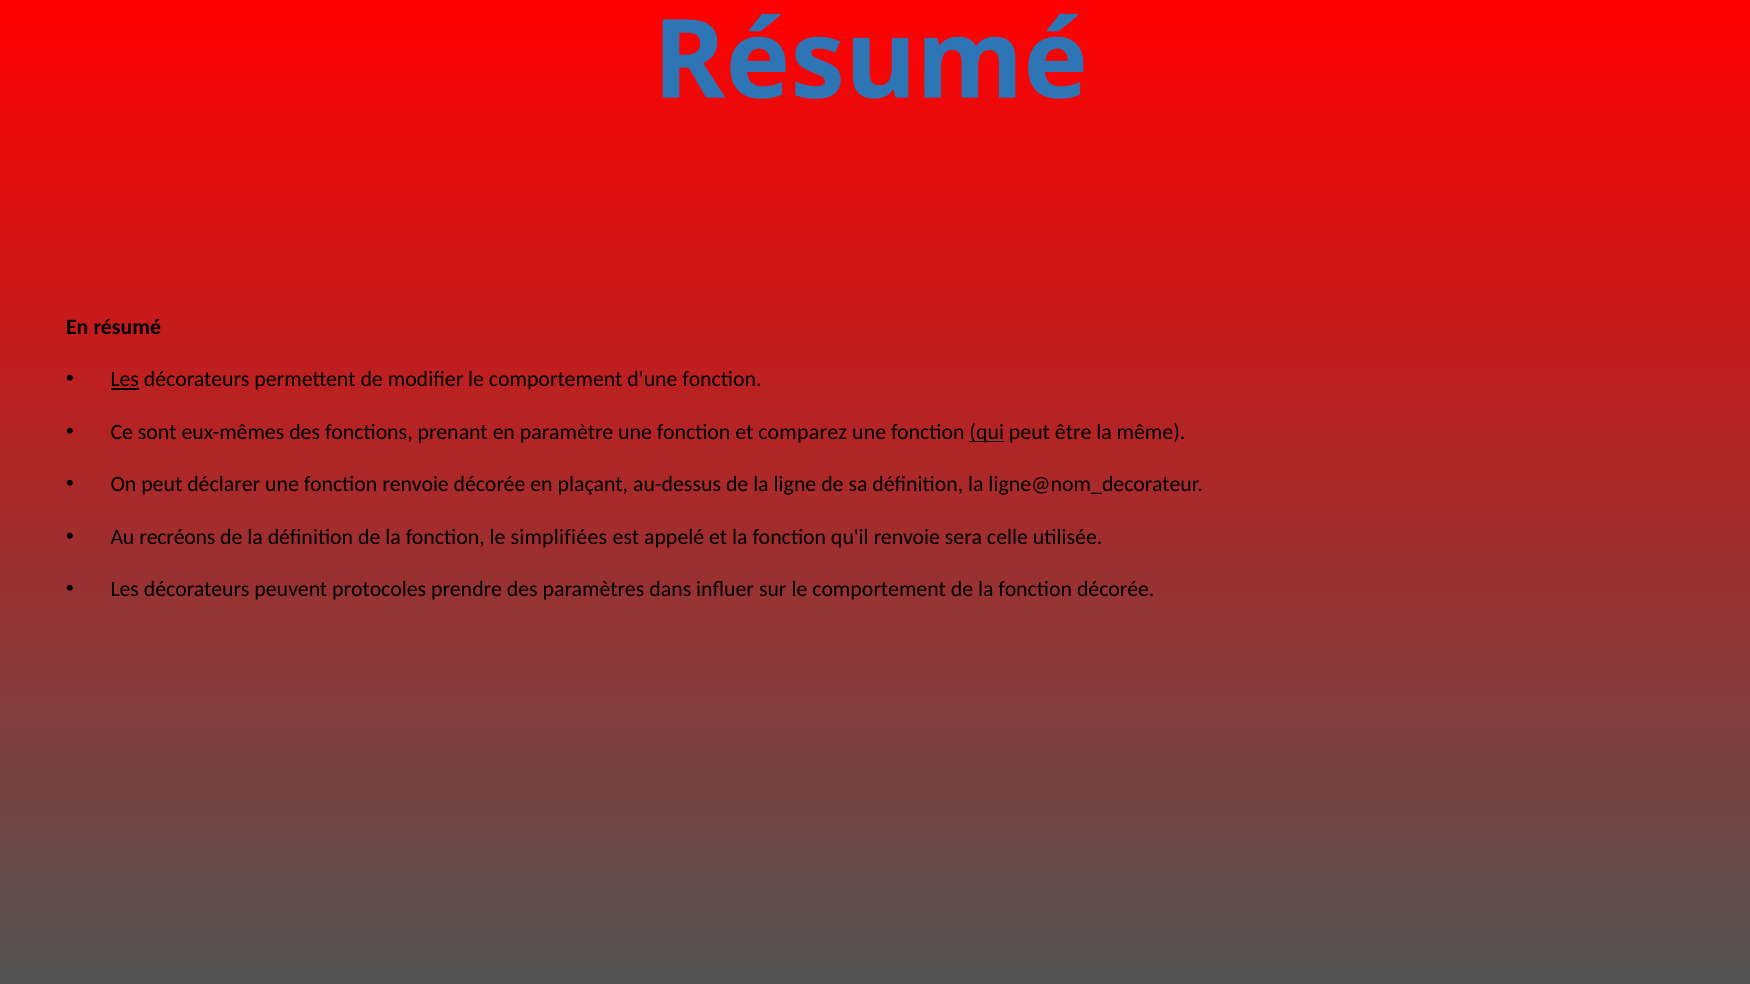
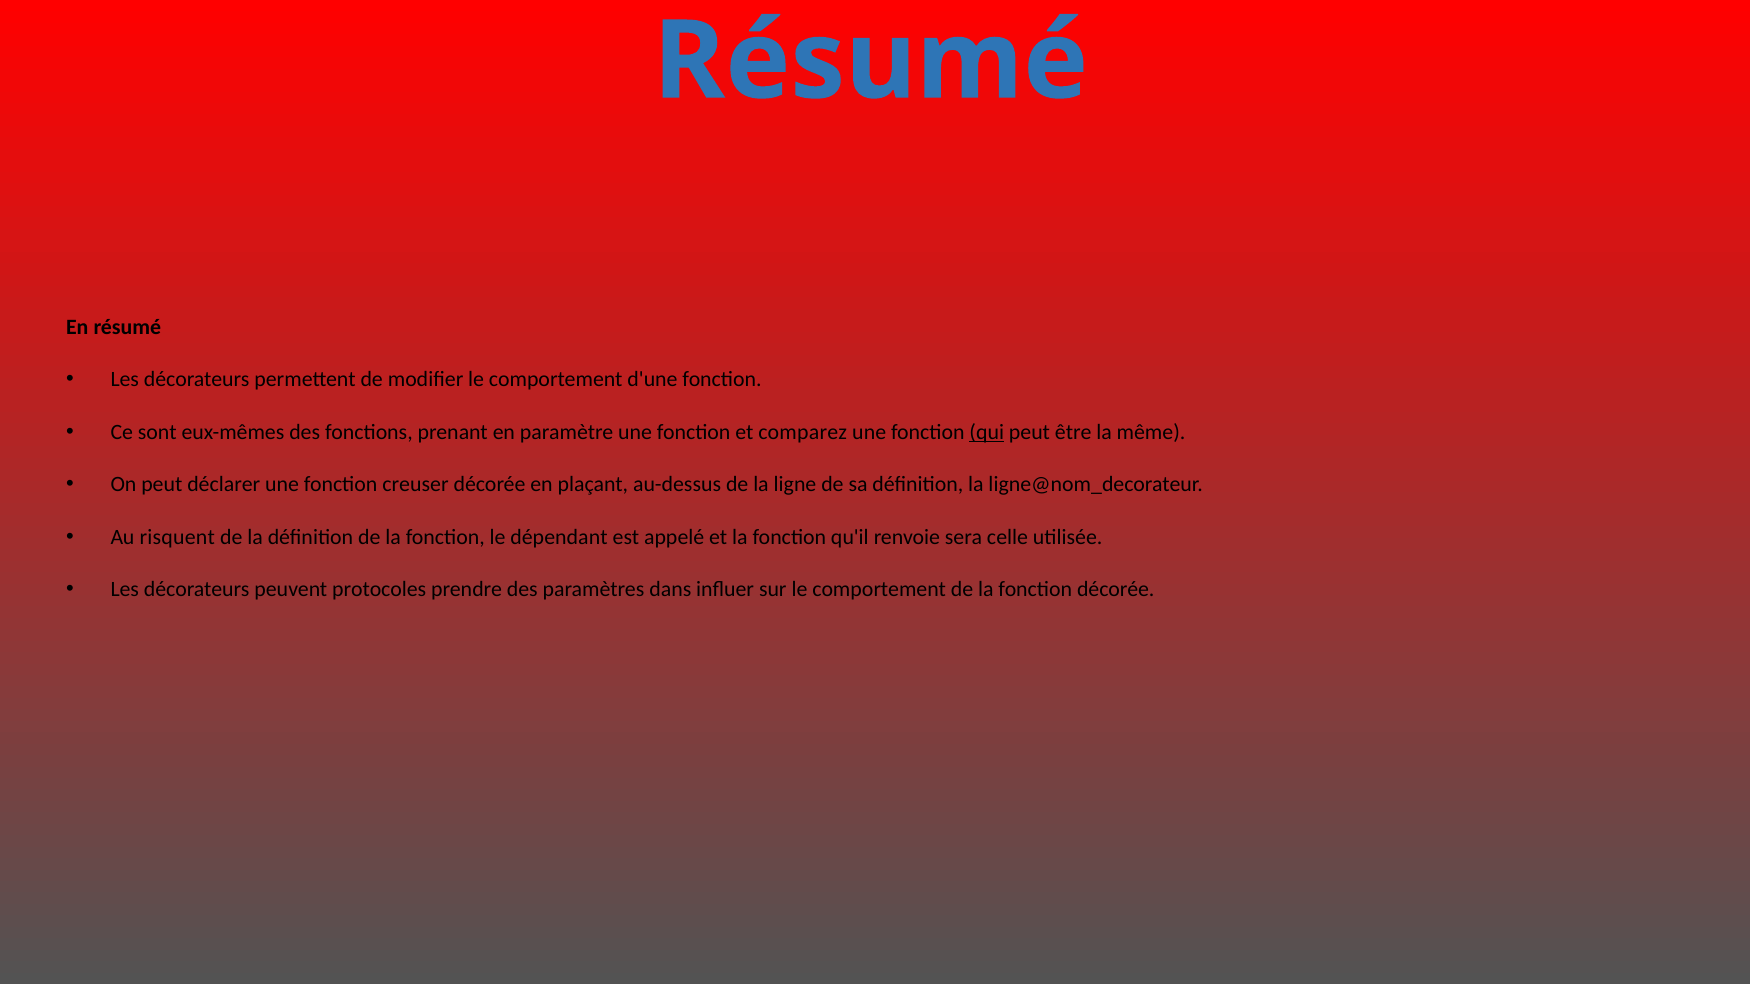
Les underline: present -> none (125, 380)
fonction renvoie: renvoie -> creuser (416, 485)
recréons: recréons -> risquent (177, 537)
simplifiées: simplifiées -> dépendant (559, 537)
